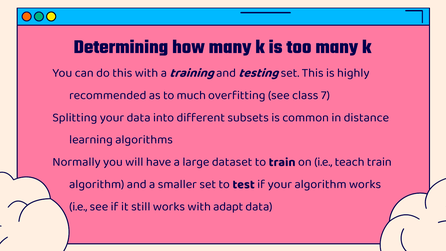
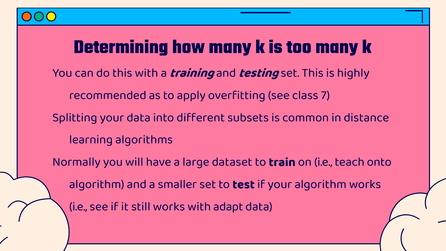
much: much -> apply (191, 95)
teach train: train -> onto (379, 162)
